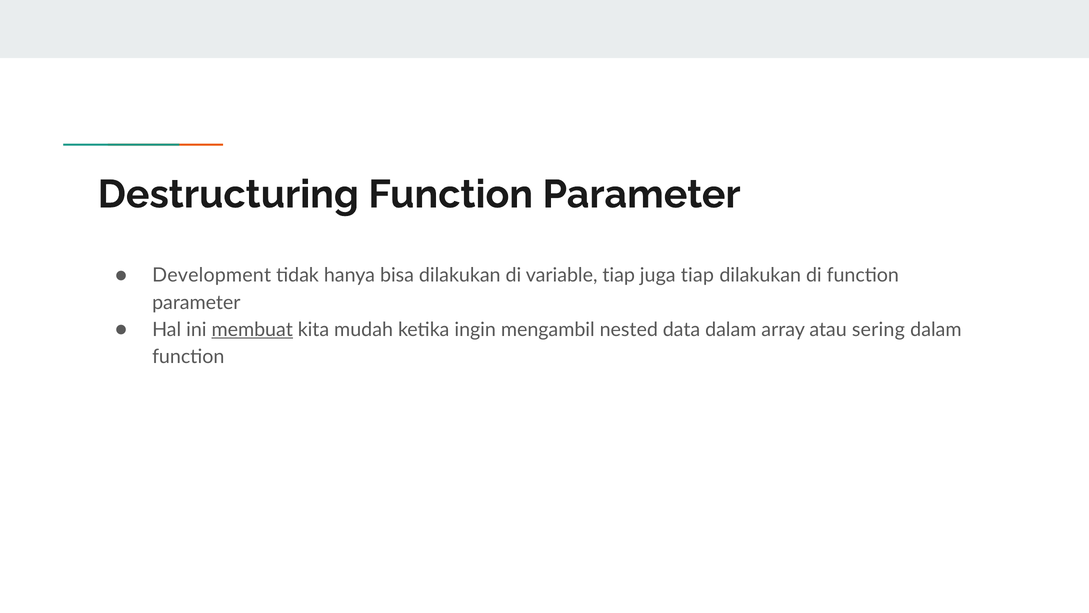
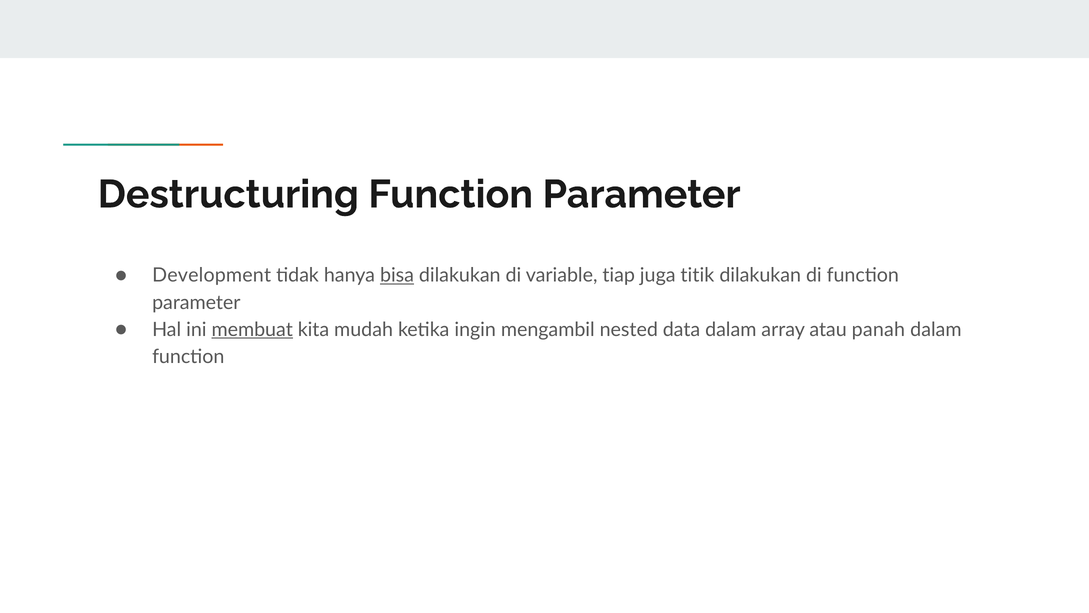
bisa underline: none -> present (397, 275)
juga tiap: tiap -> titik (697, 275)
sering: sering -> panah (878, 329)
